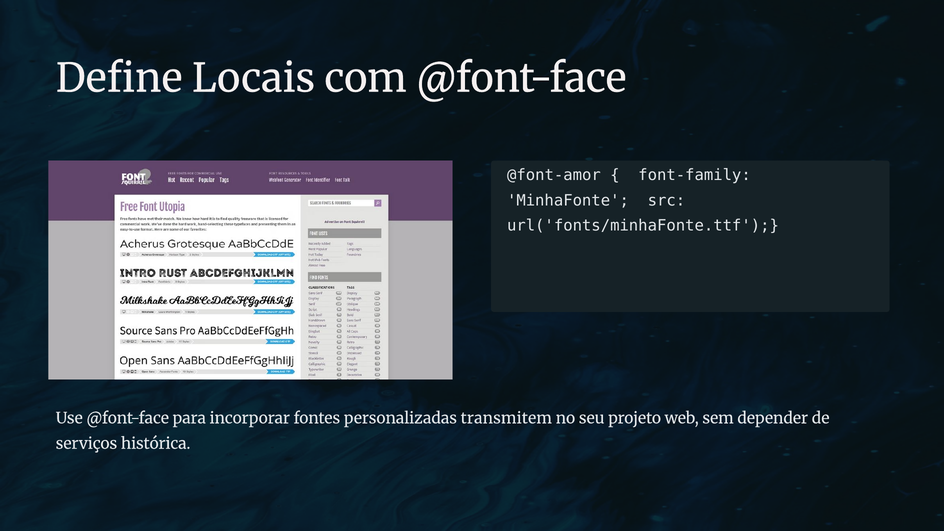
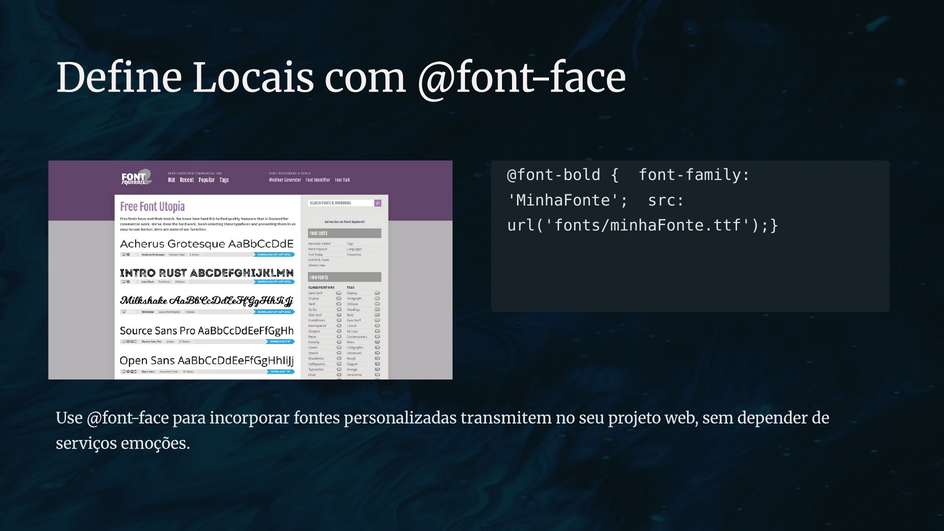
@font-amor: @font-amor -> @font-bold (554, 175)
histórica: histórica -> emoções (156, 444)
